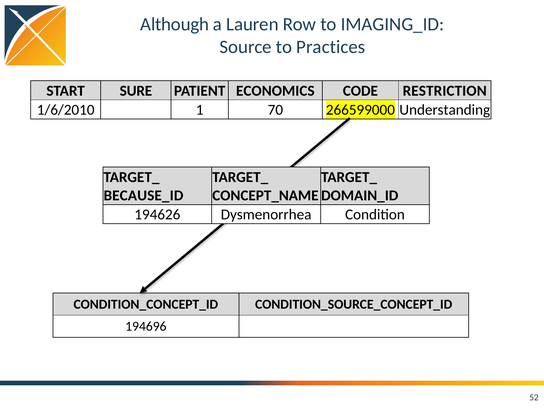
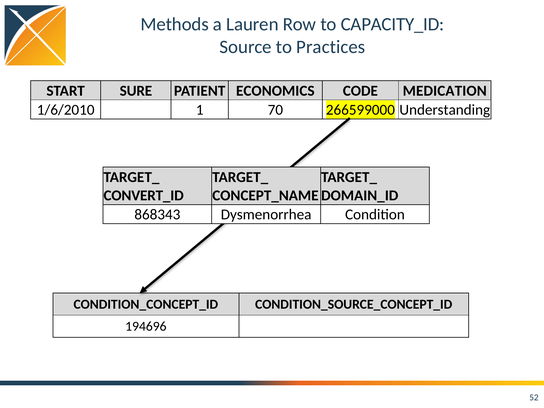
Although: Although -> Methods (175, 24)
IMAGING_ID: IMAGING_ID -> CAPACITY_ID (393, 24)
RESTRICTION: RESTRICTION -> MEDICATION (445, 91)
BECAUSE_ID: BECAUSE_ID -> CONVERT_ID (144, 196)
194626: 194626 -> 868343 (157, 215)
